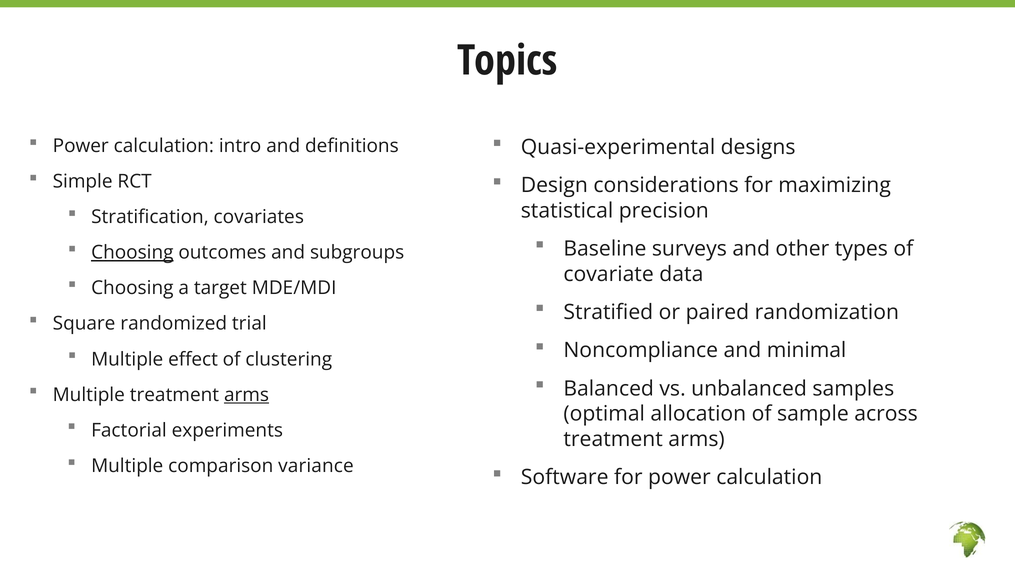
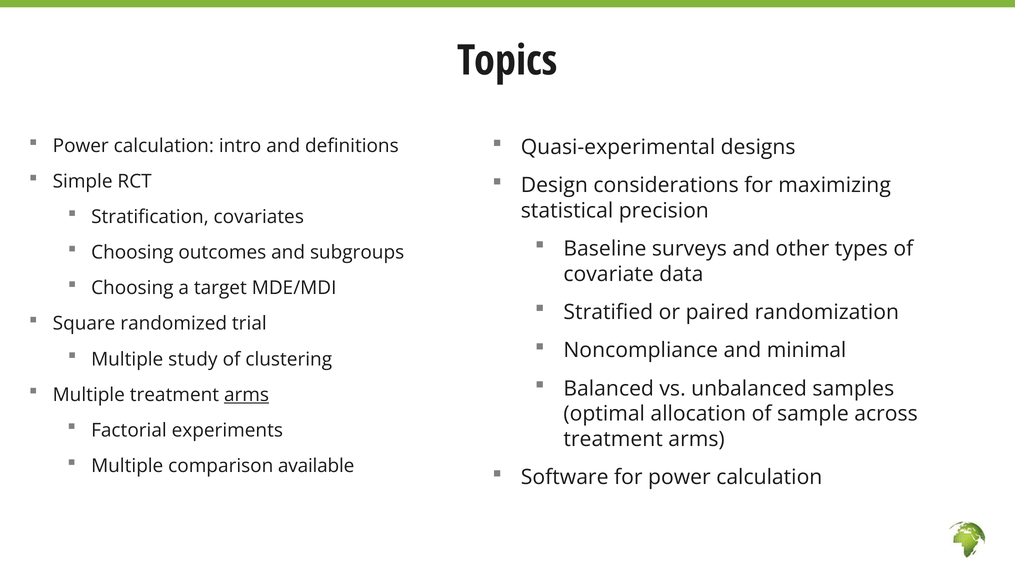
Choosing underline: present -> none (132, 253)
effect: effect -> study (193, 359)
variance: variance -> available (316, 466)
